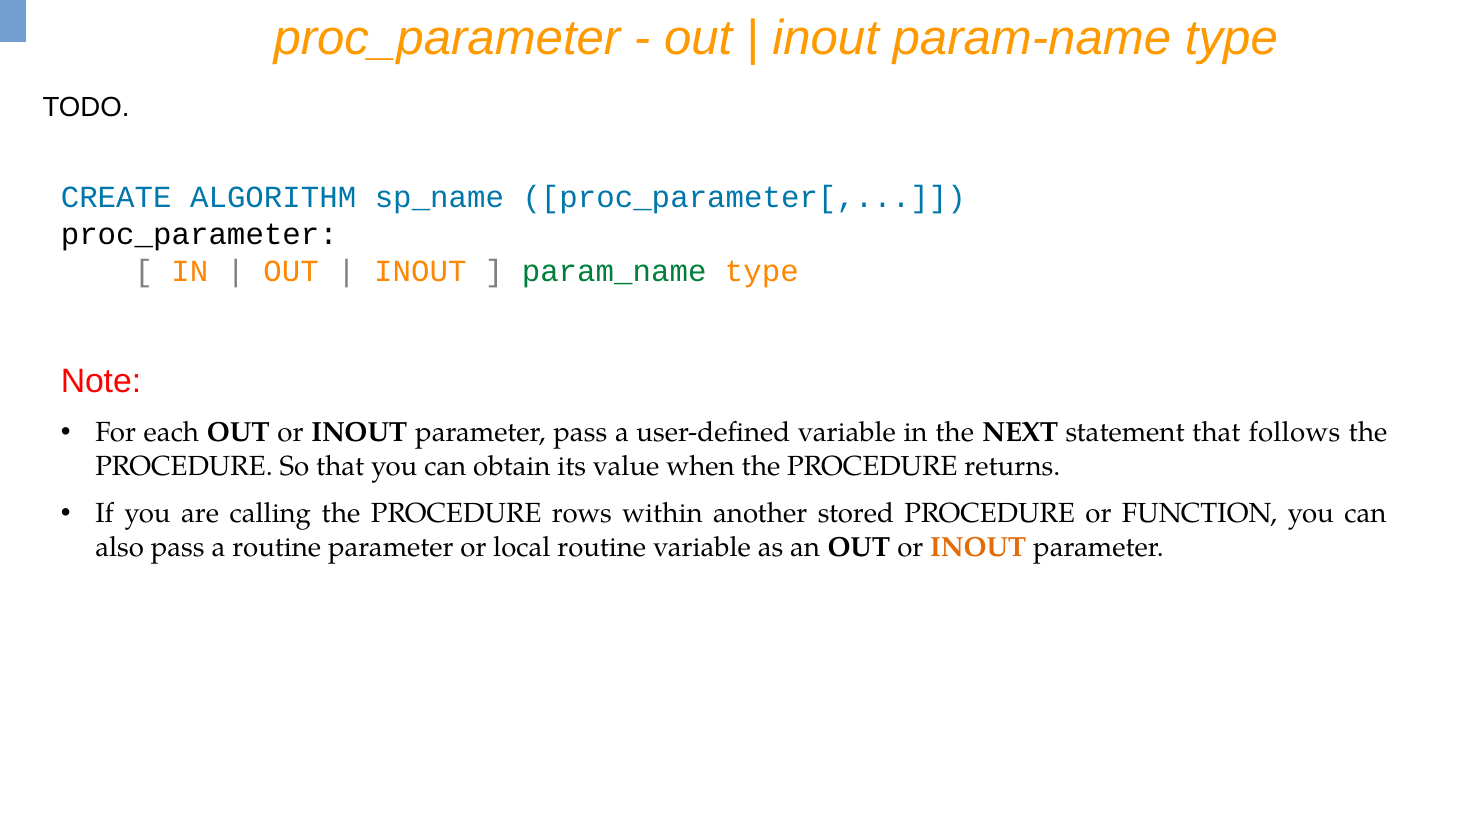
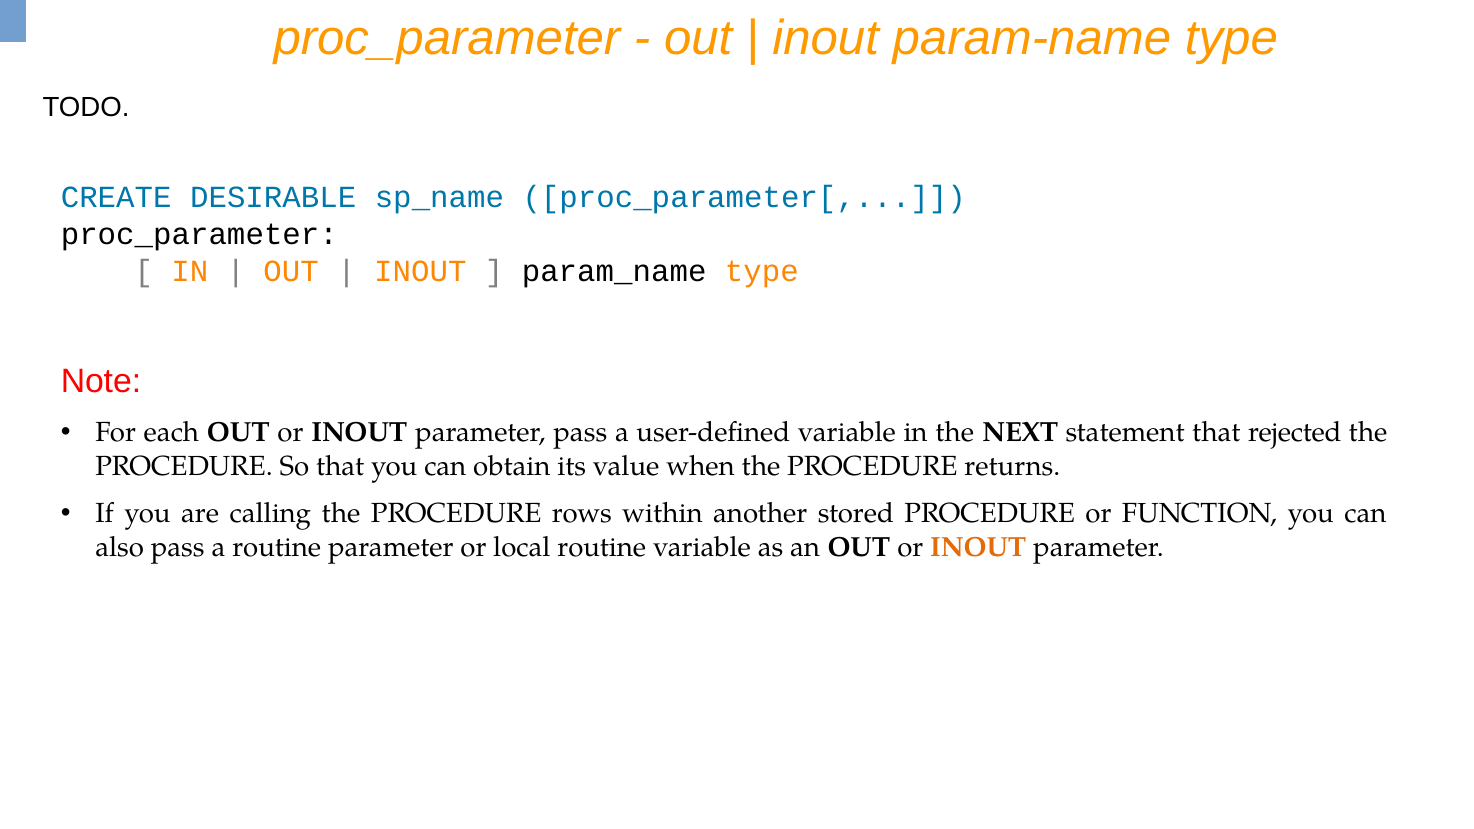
ALGORITHM: ALGORITHM -> DESIRABLE (273, 198)
param_name colour: green -> black (614, 271)
follows: follows -> rejected (1295, 433)
